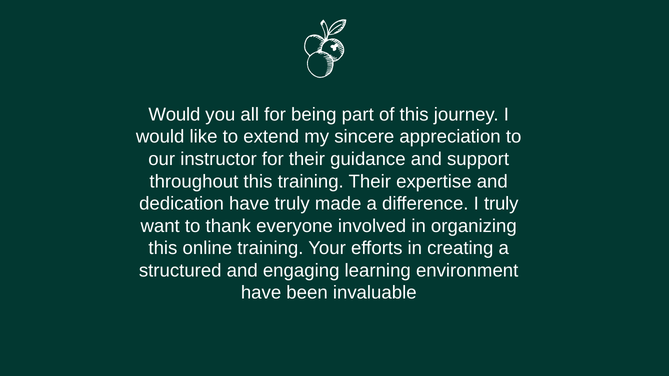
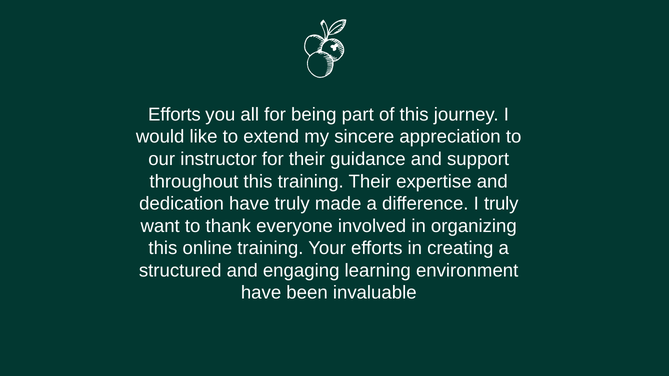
Would: Would -> Efforts (174, 115)
